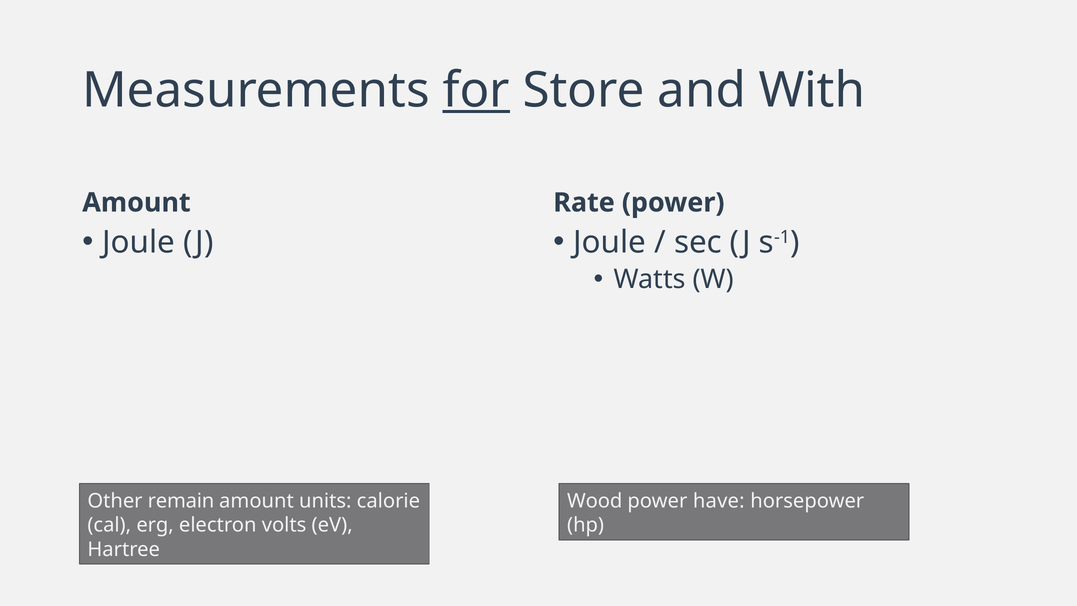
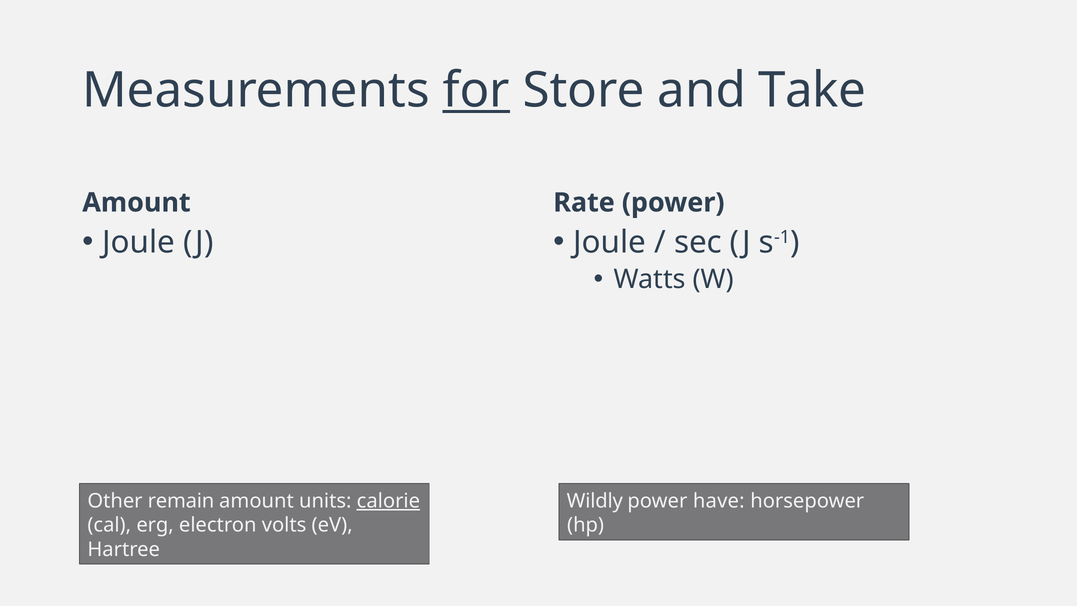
With: With -> Take (812, 90)
calorie underline: none -> present (388, 501)
Wood: Wood -> Wildly (595, 501)
